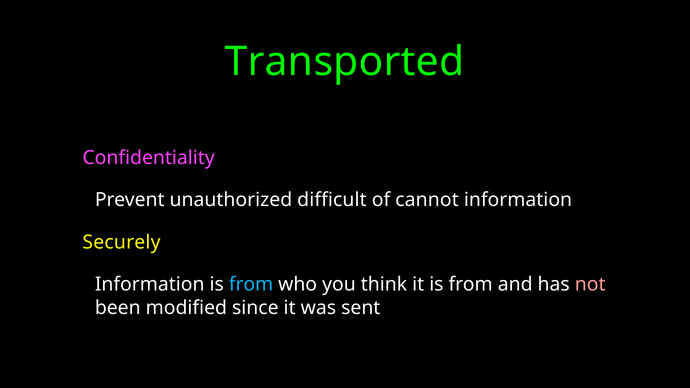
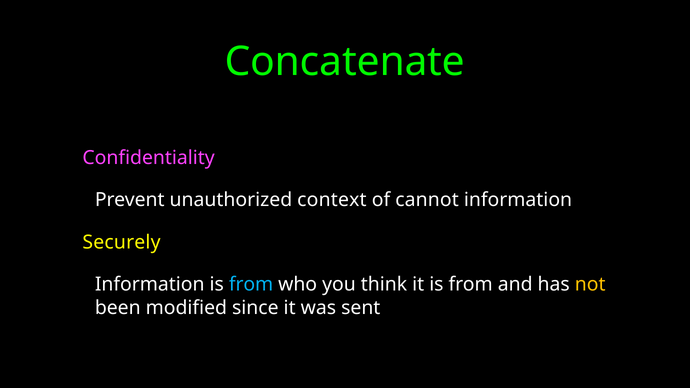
Transported: Transported -> Concatenate (345, 62)
difficult: difficult -> context (332, 200)
not colour: pink -> yellow (590, 284)
